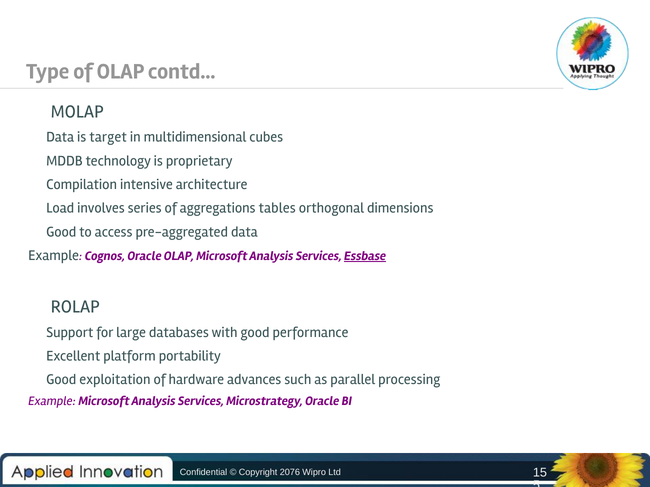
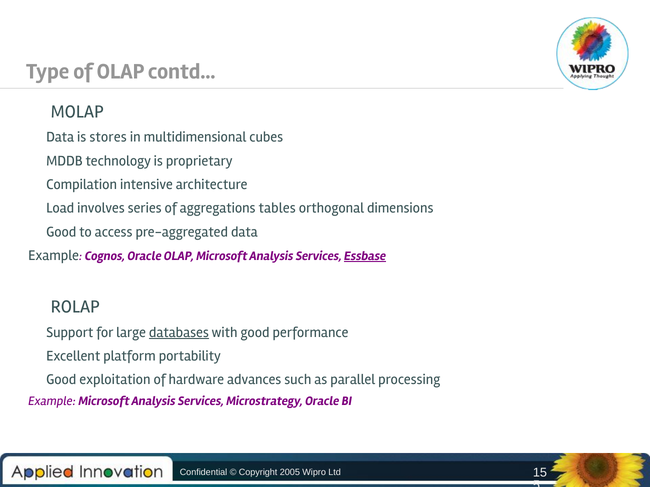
target: target -> stores (108, 137)
databases underline: none -> present (179, 333)
2076: 2076 -> 2005 (290, 473)
